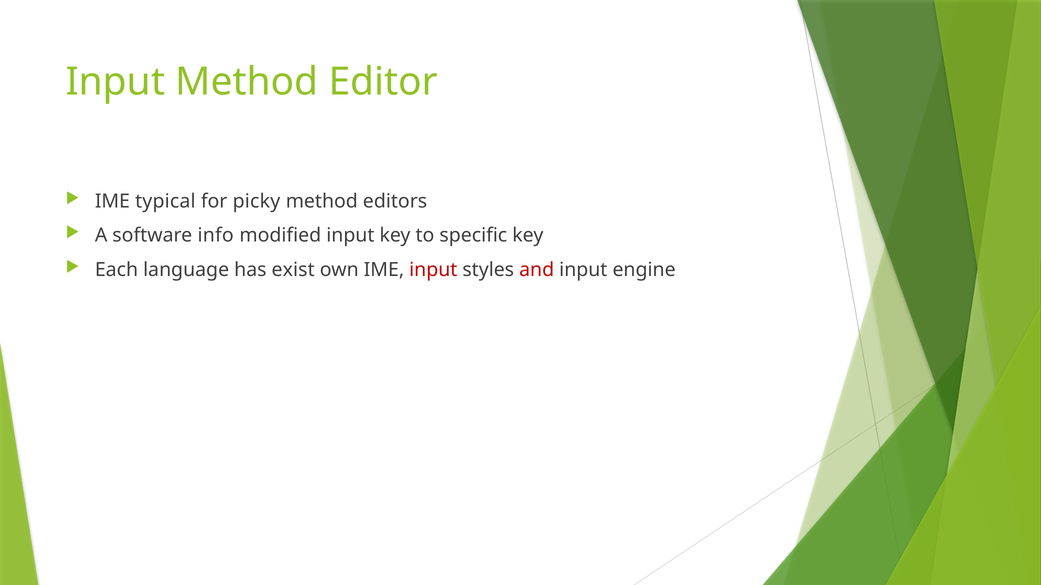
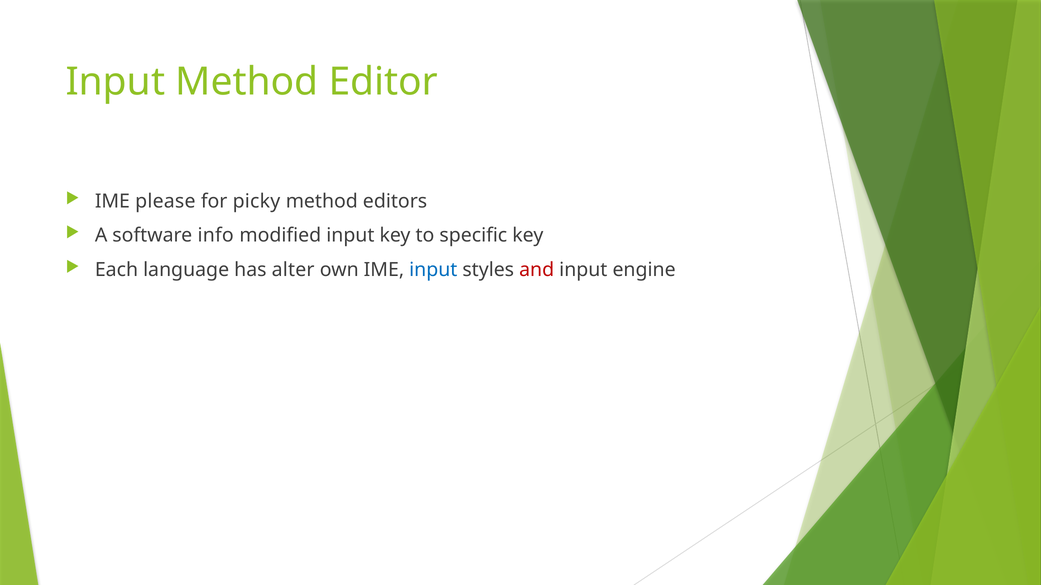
typical: typical -> please (165, 201)
exist: exist -> alter (293, 270)
input colour: red -> blue (433, 270)
